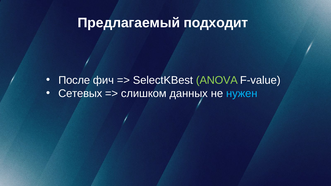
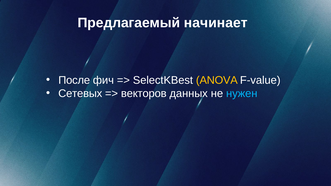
подходит: подходит -> начинает (216, 23)
ANOVA colour: light green -> yellow (217, 80)
слишком: слишком -> векторов (144, 93)
